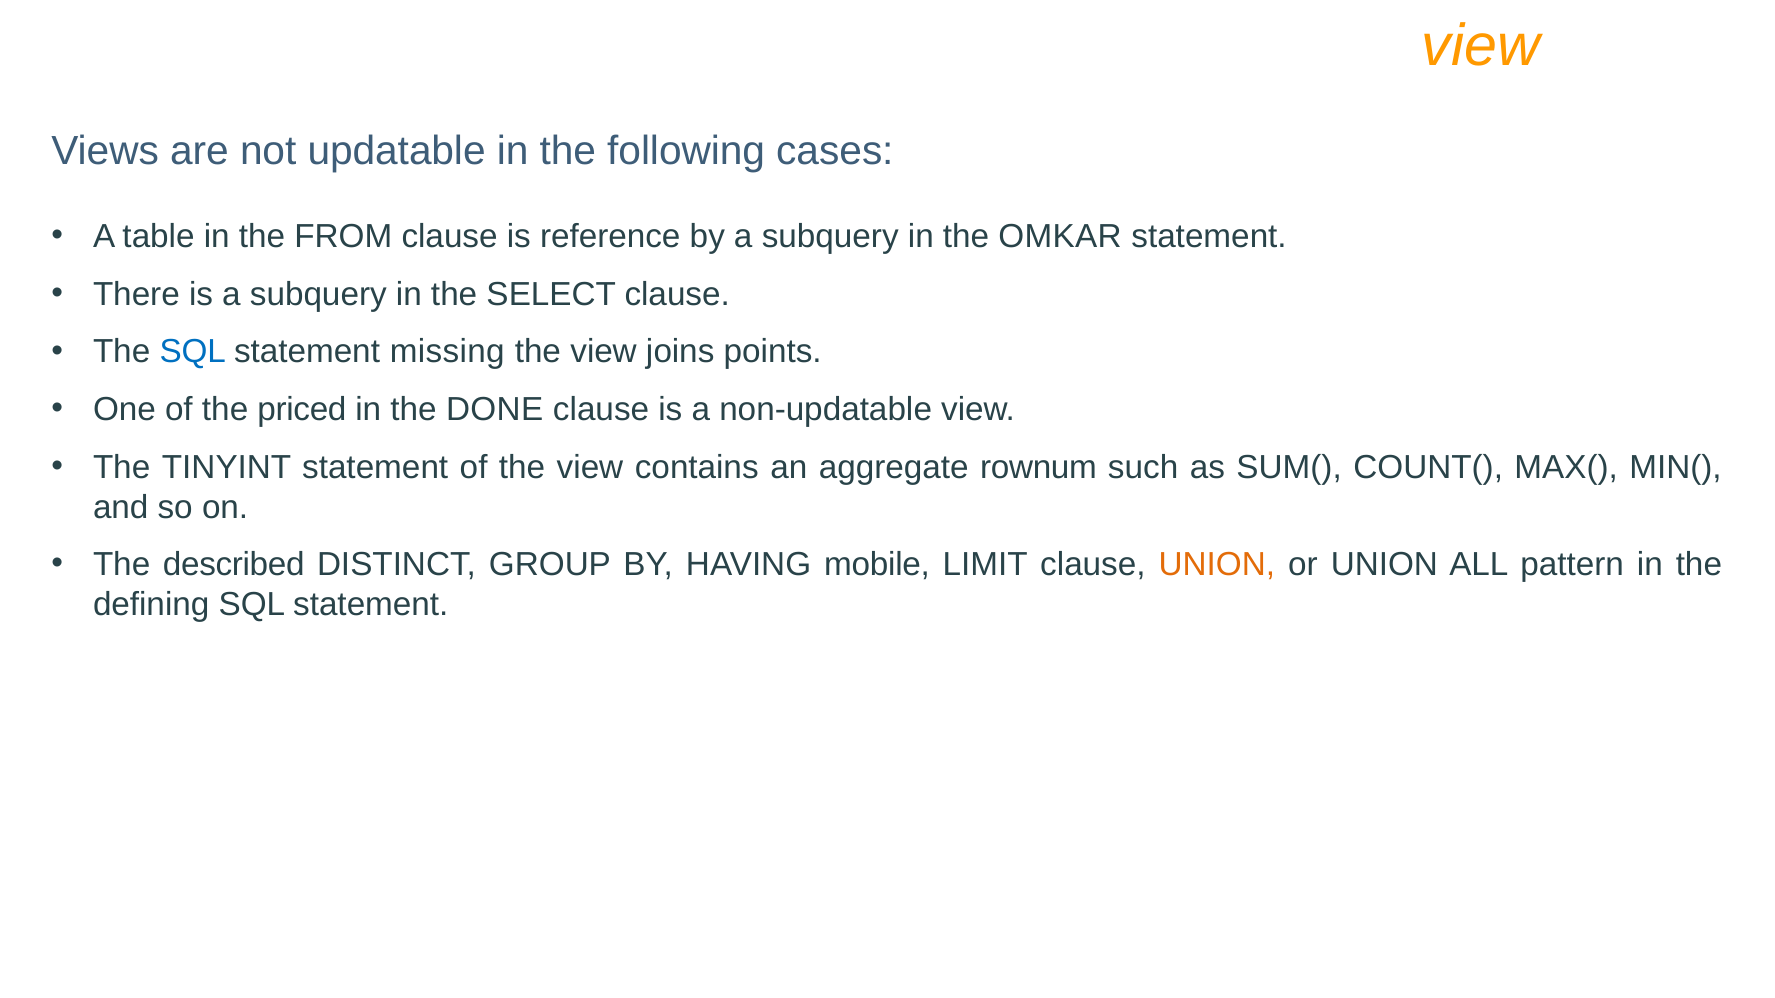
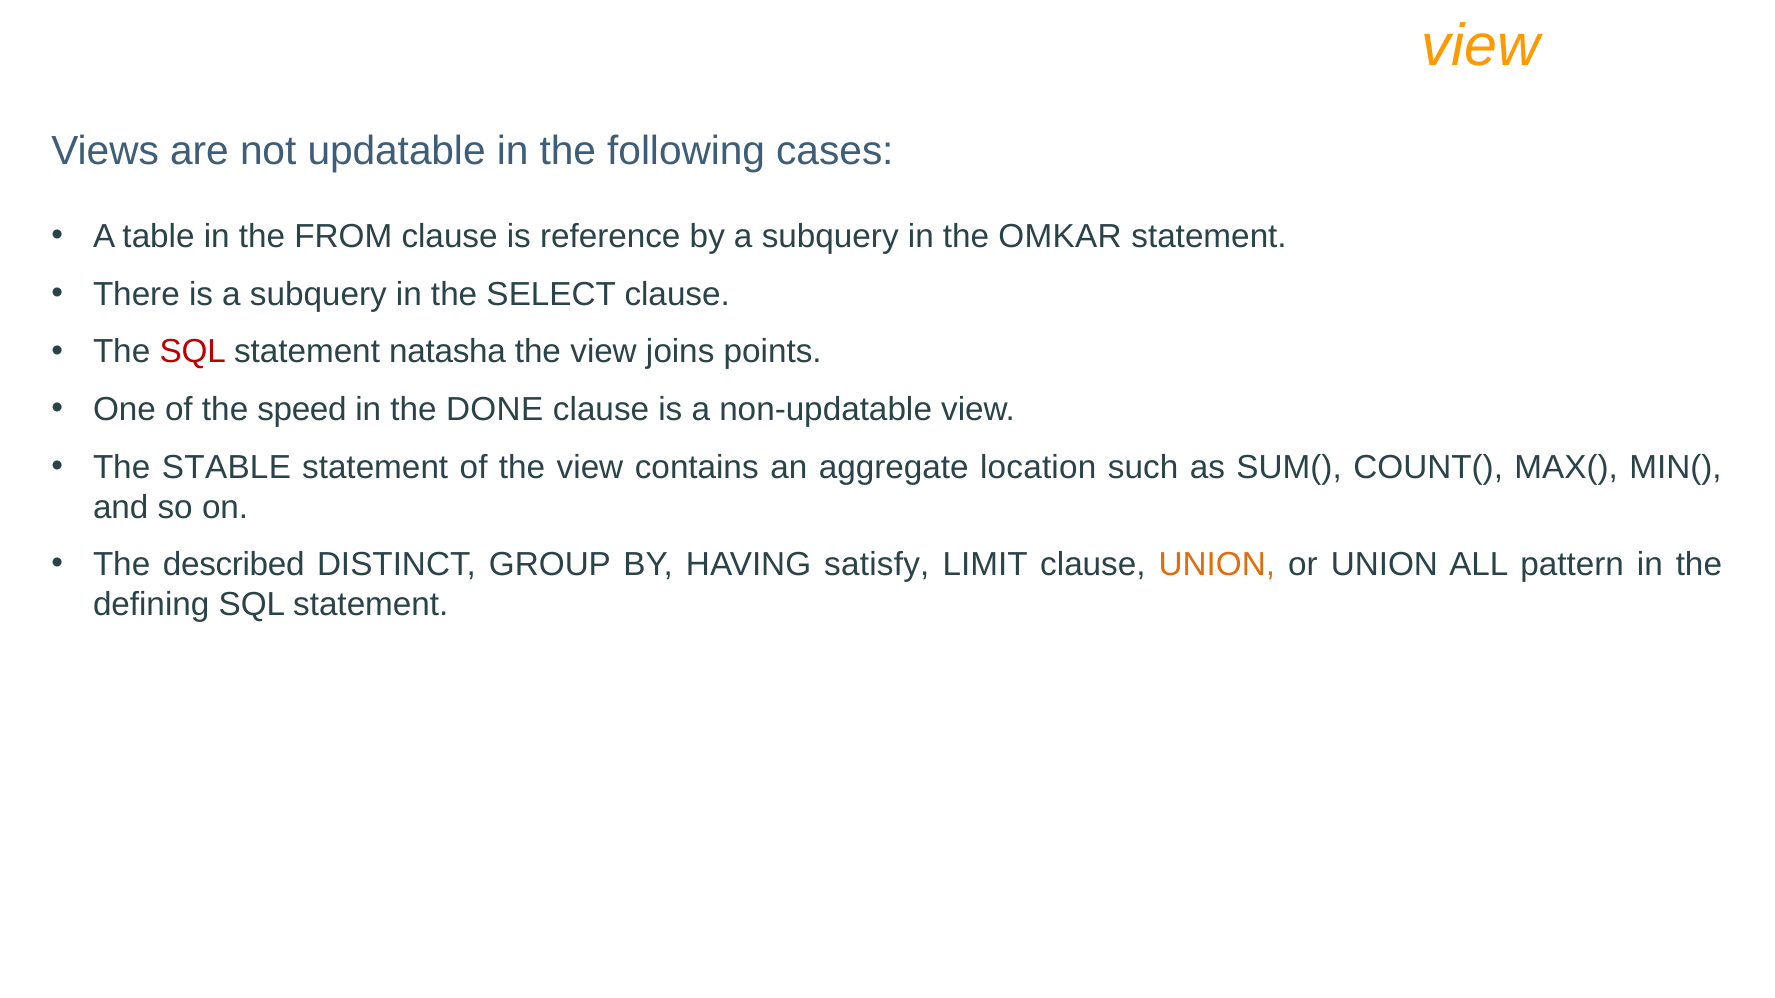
SQL colour: blue -> red (193, 352)
missing: missing -> natasha (448, 352)
priced: priced -> speed (302, 410)
TINYINT: TINYINT -> STABLE (226, 467)
rownum: rownum -> location (1038, 467)
mobile: mobile -> satisfy (877, 565)
